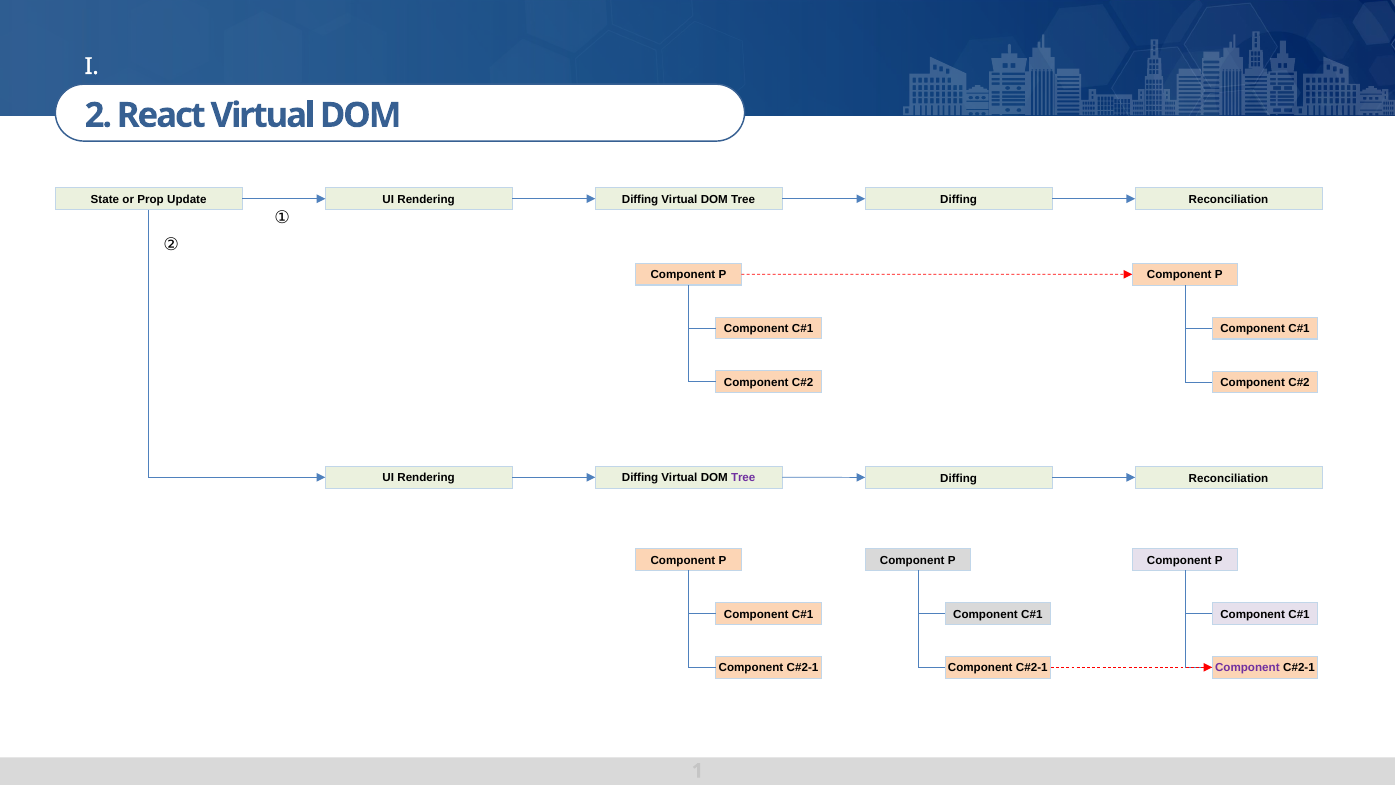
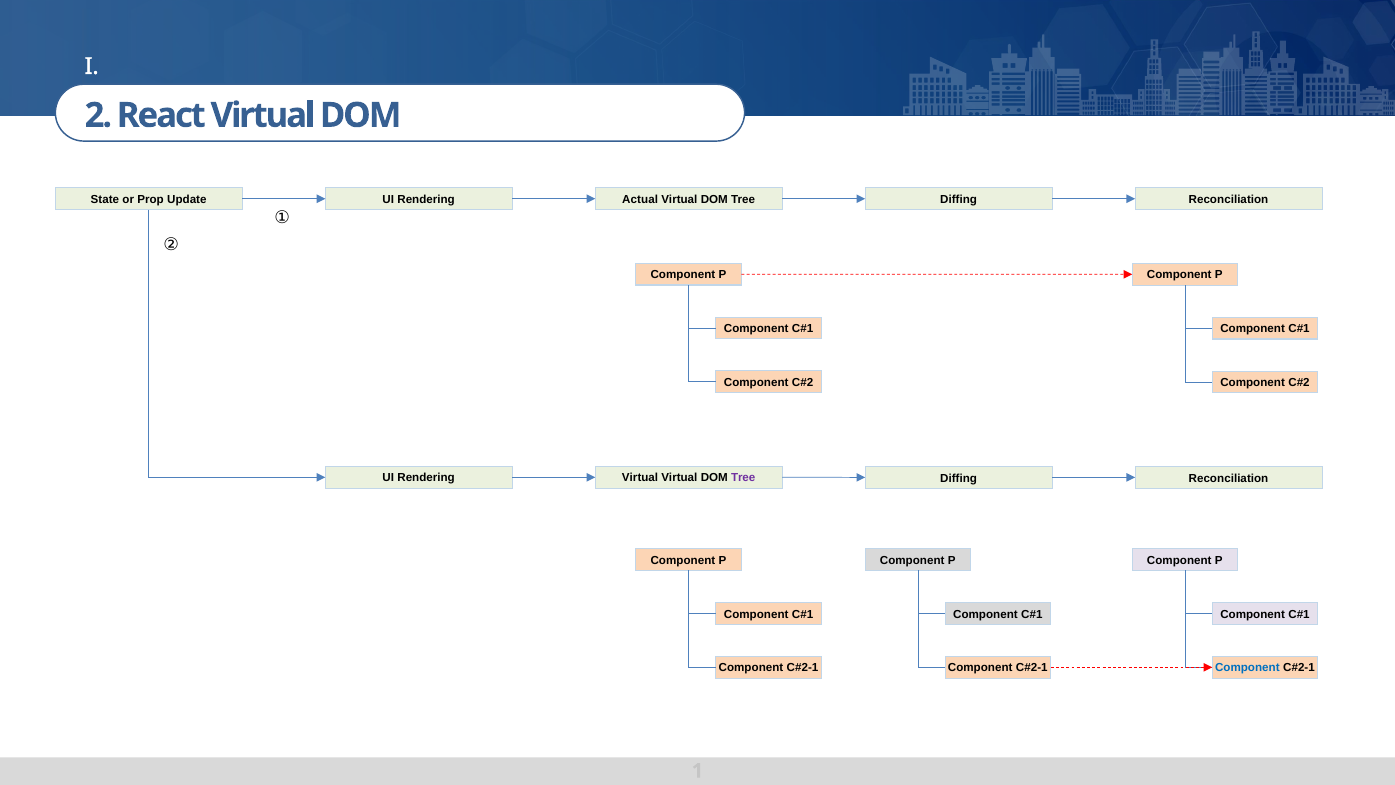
Update UI Rendering Diffing: Diffing -> Actual (640, 199)
Diffing: Diffing -> Virtual (640, 478)
Component colour: purple -> blue (1247, 668)
